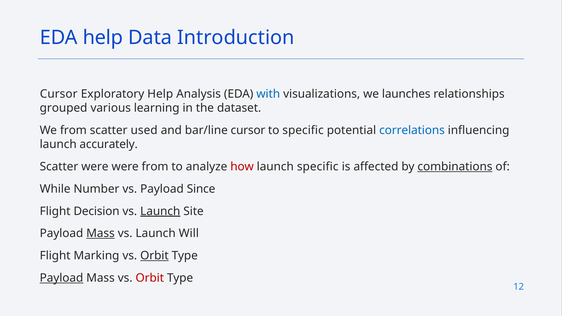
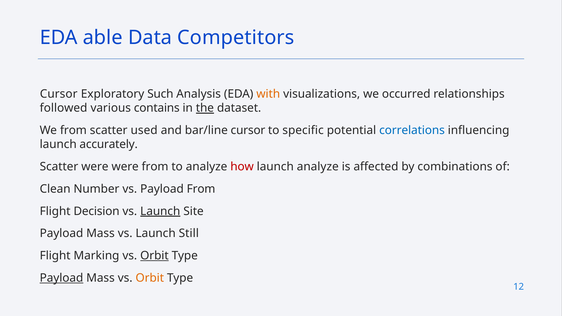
EDA help: help -> able (103, 38)
Introduction: Introduction -> Competitors (236, 38)
Exploratory Help: Help -> Such (160, 94)
with colour: blue -> orange (268, 94)
launches: launches -> occurred (406, 94)
grouped: grouped -> followed (64, 108)
learning: learning -> contains (157, 108)
the underline: none -> present (205, 108)
launch specific: specific -> analyze (318, 167)
combinations underline: present -> none (455, 167)
While: While -> Clean (55, 189)
Payload Since: Since -> From (201, 189)
Mass underline: present -> none (100, 233)
Will: Will -> Still (189, 233)
Orbit colour: red -> orange (150, 278)
